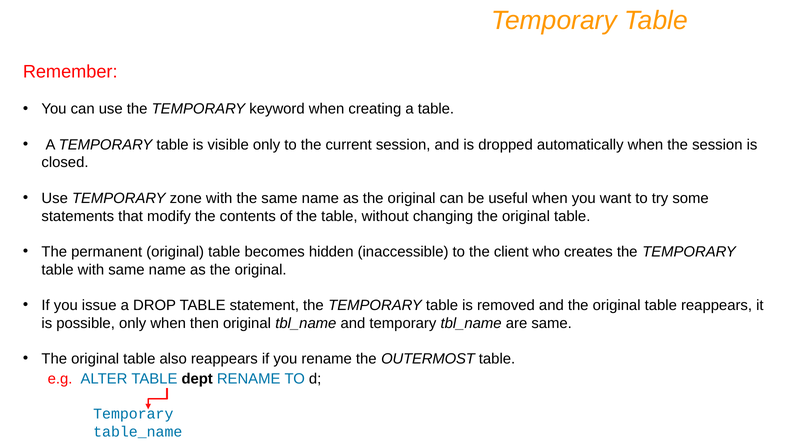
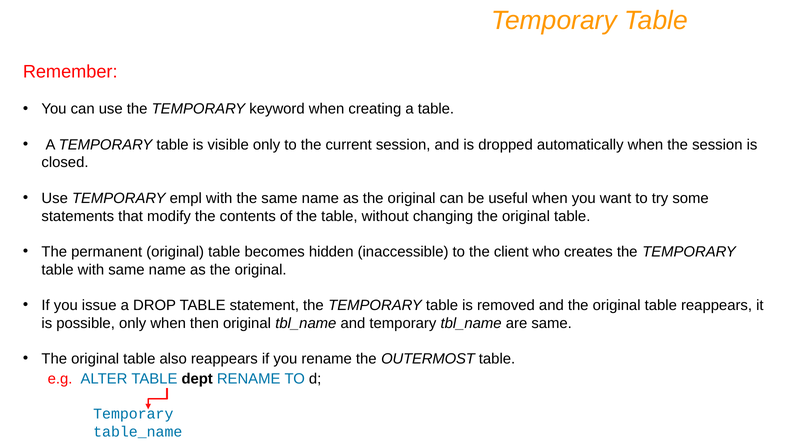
zone: zone -> empl (186, 198)
